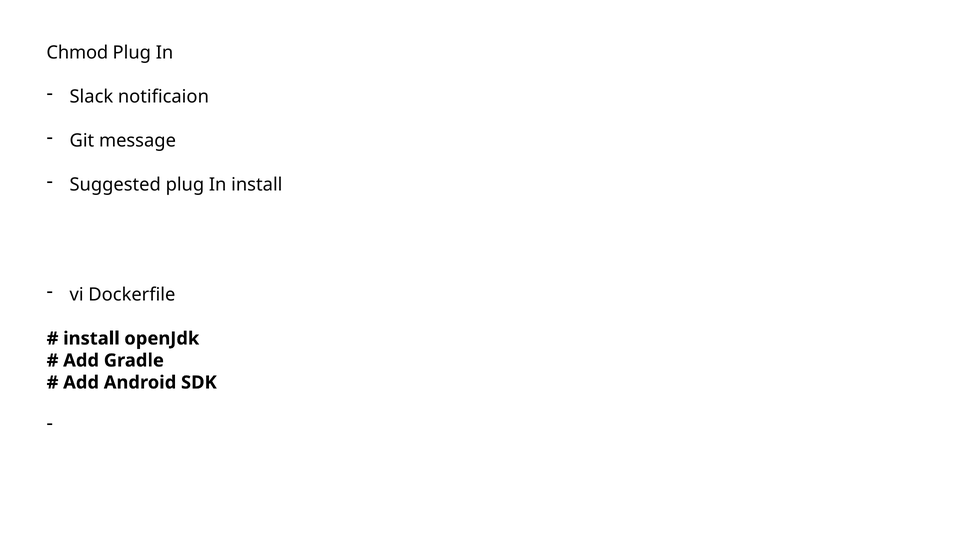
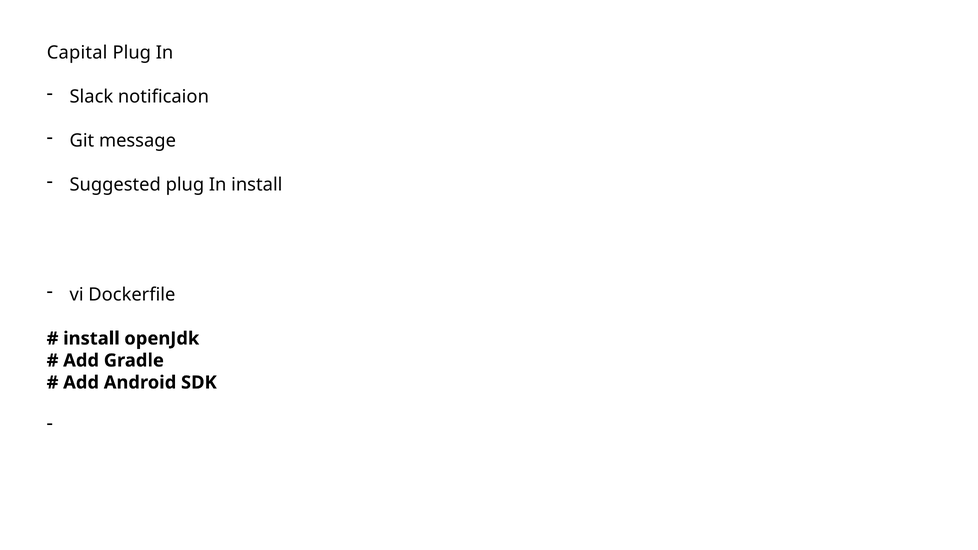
Chmod: Chmod -> Capital (77, 53)
